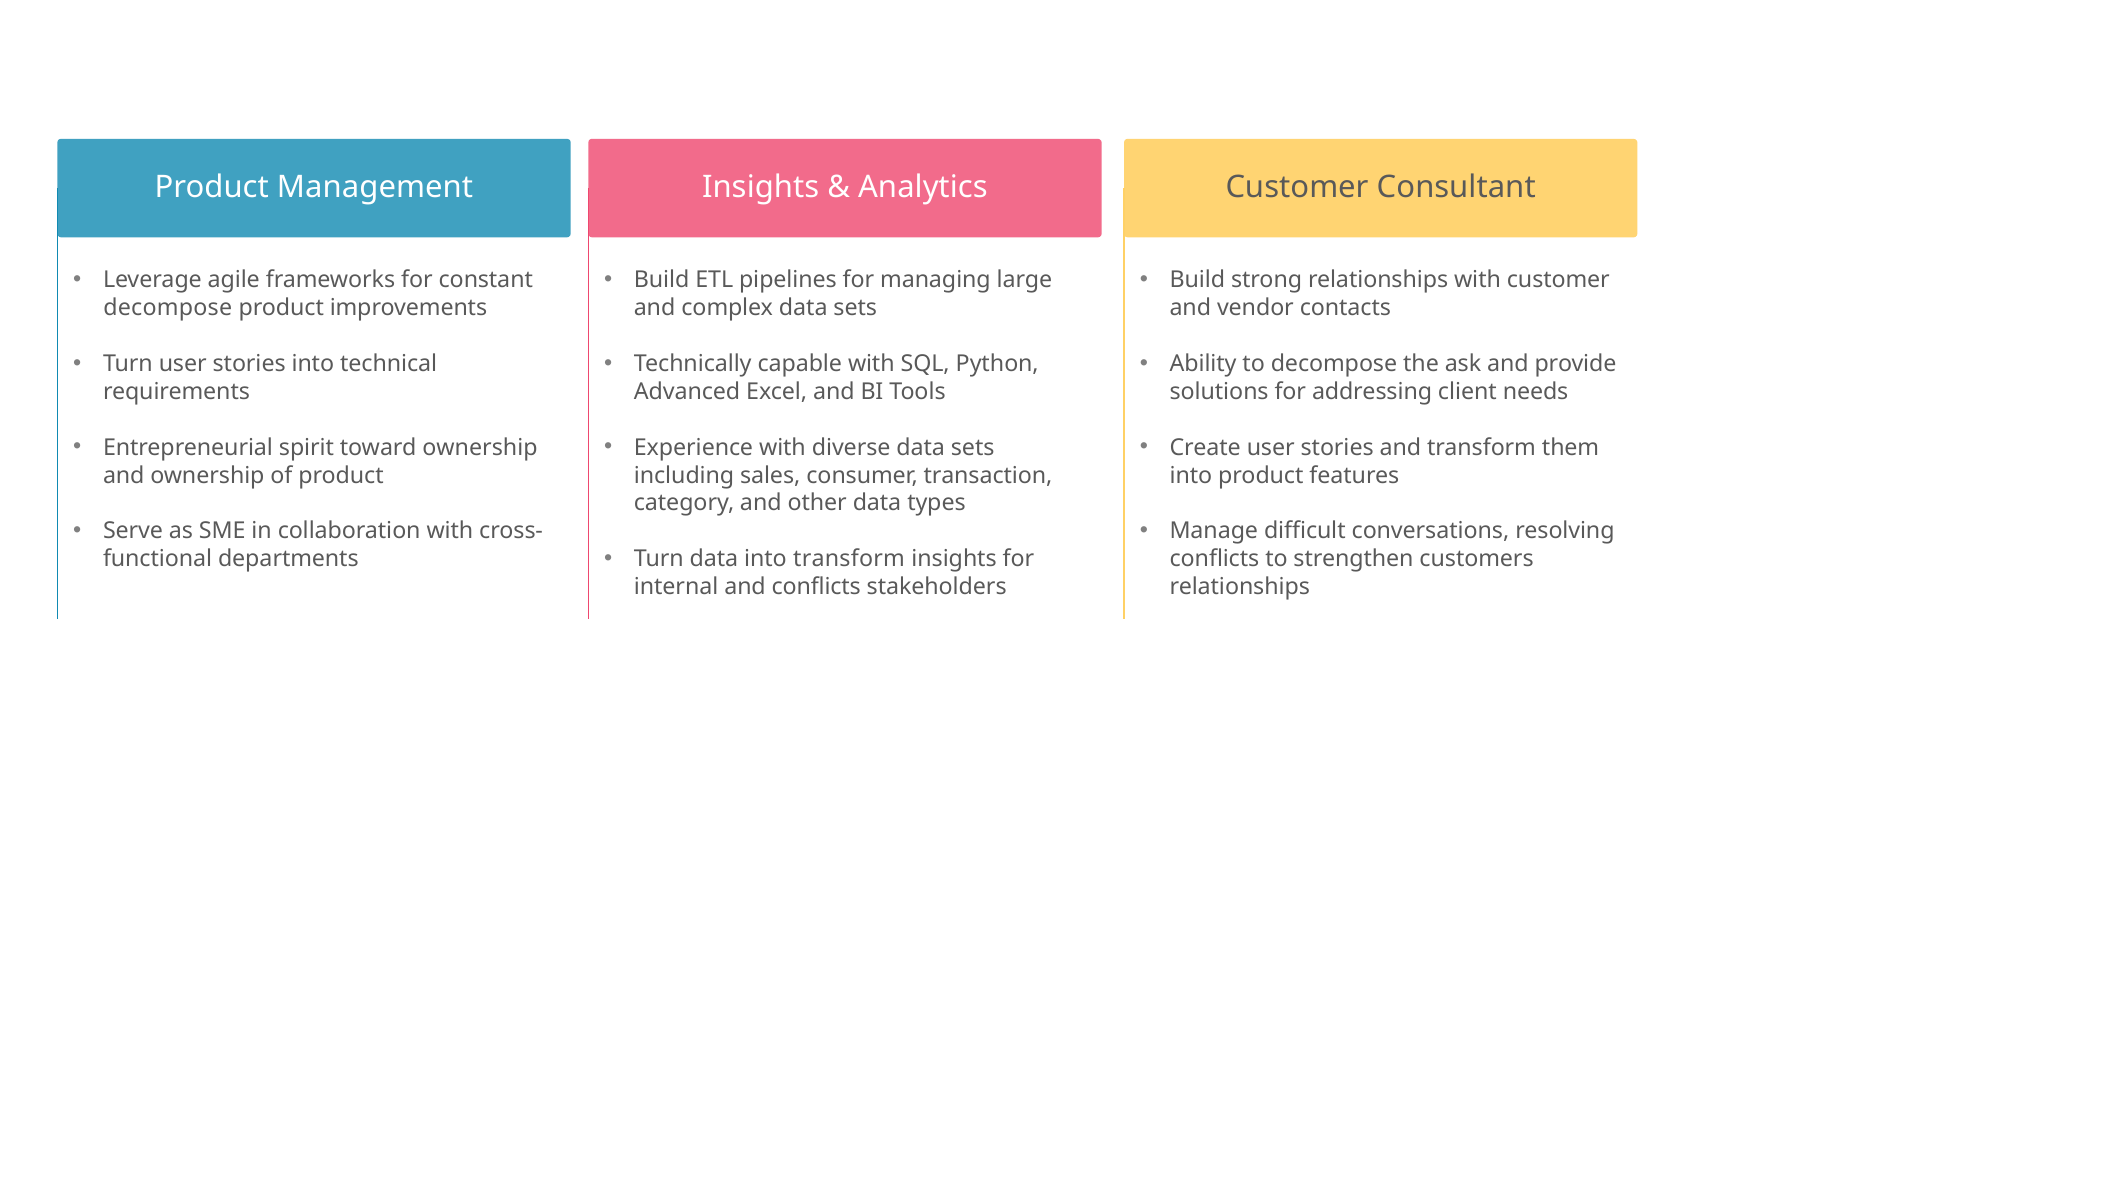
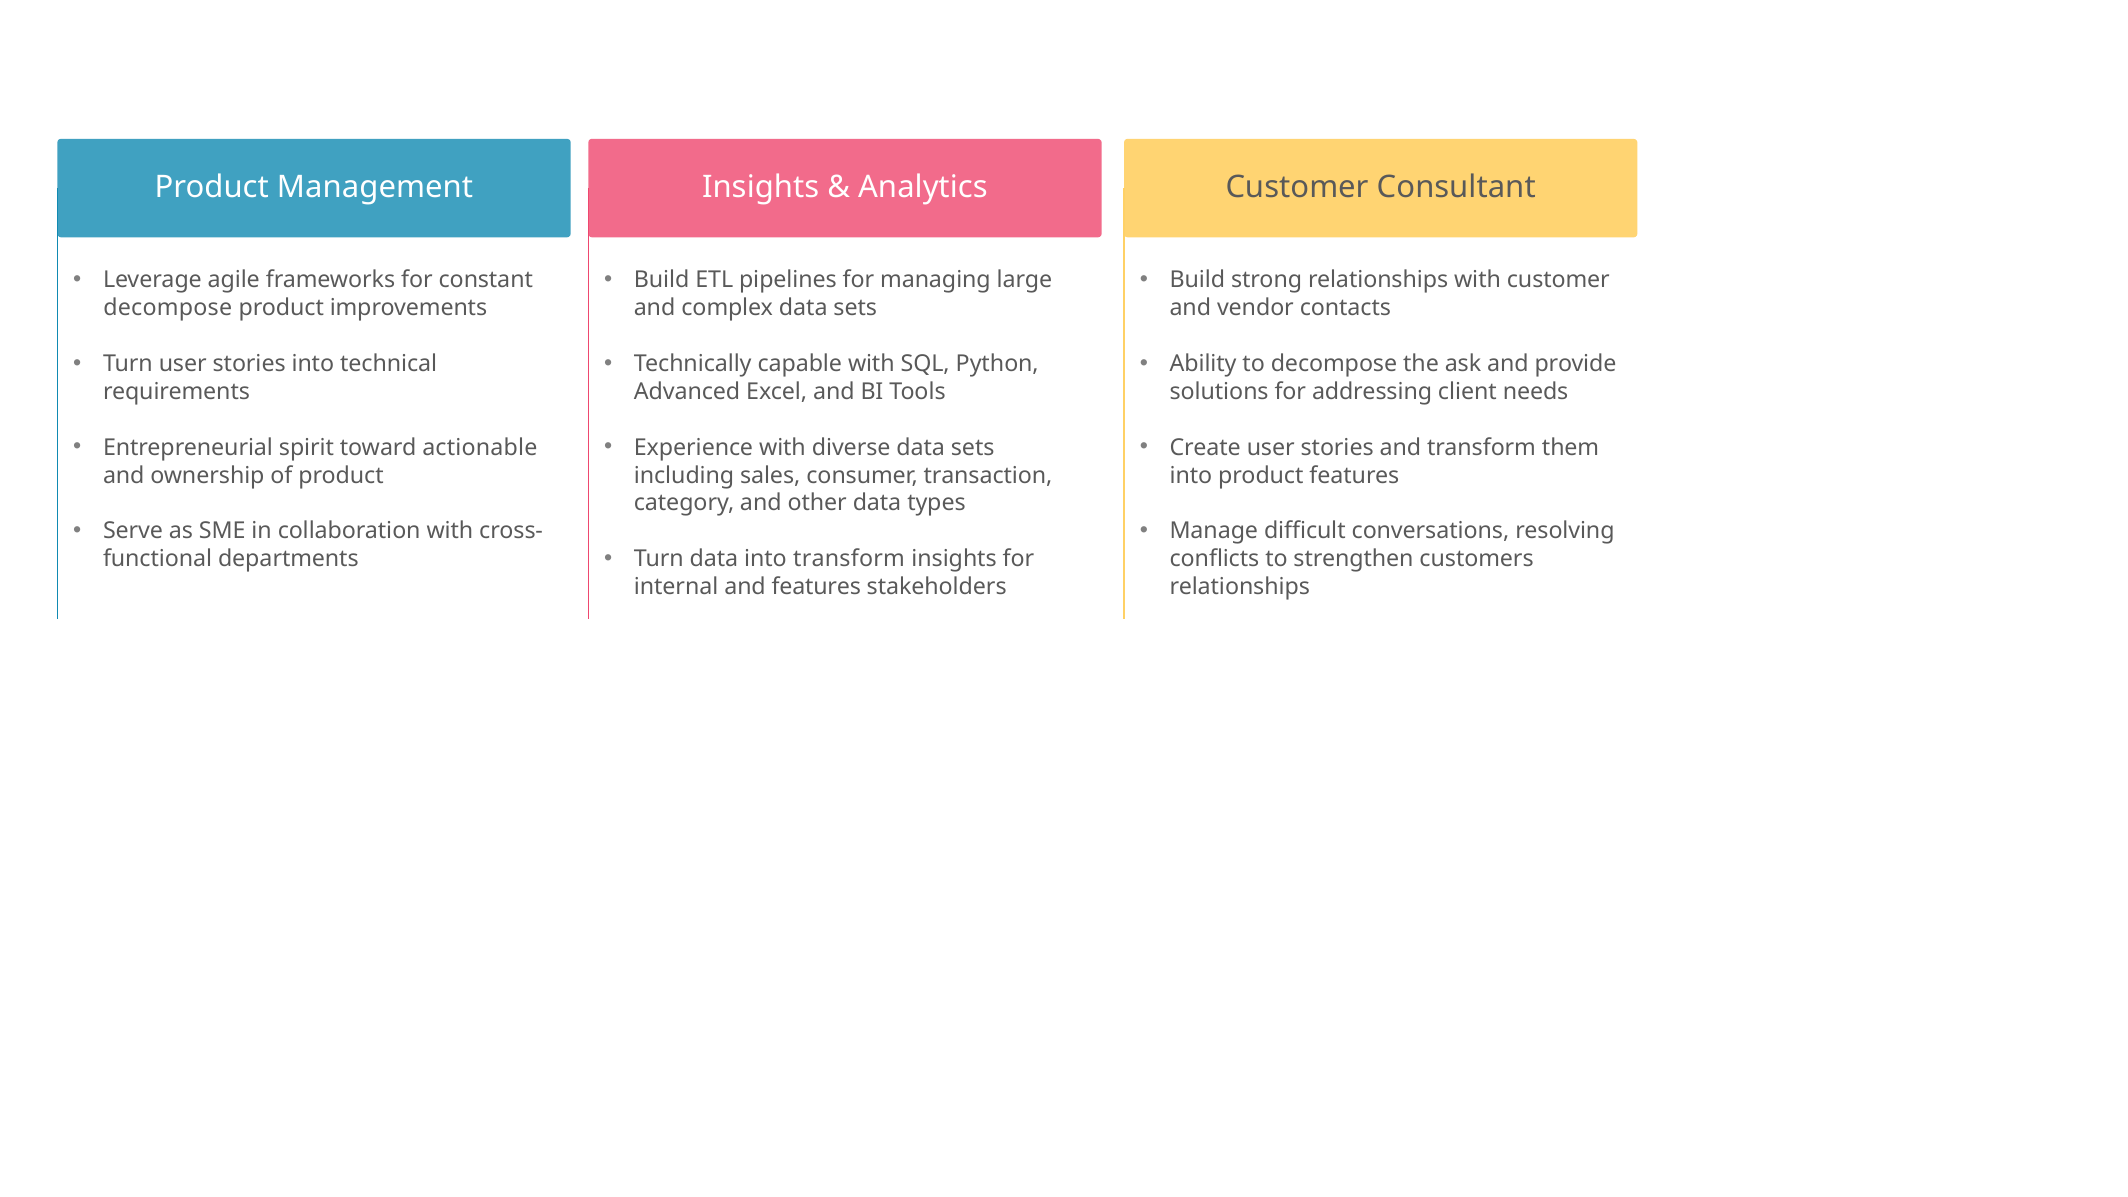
toward ownership: ownership -> actionable (480, 447)
and conflicts: conflicts -> features (816, 587)
